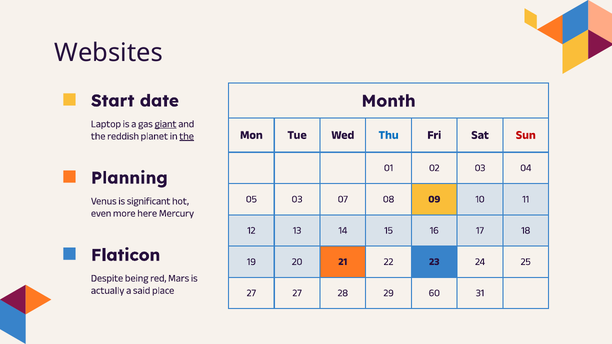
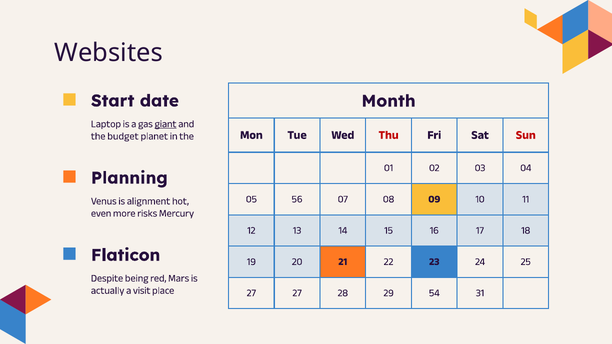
Thu colour: blue -> red (389, 135)
reddish: reddish -> budget (123, 136)
the underline: present -> none (187, 136)
05 03: 03 -> 56 (297, 199)
significant: significant -> alignment (149, 201)
here: here -> risks (147, 213)
said: said -> visit (142, 291)
60: 60 -> 54 (434, 293)
